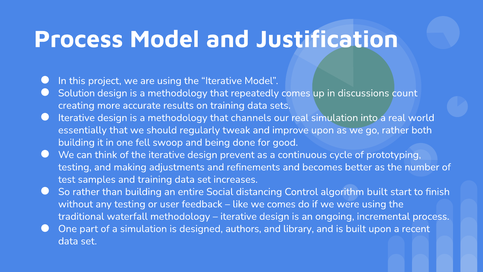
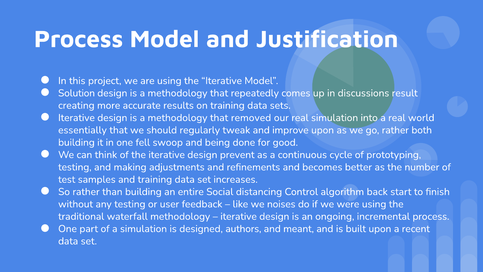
count: count -> result (405, 93)
channels: channels -> removed (251, 118)
algorithm built: built -> back (377, 192)
we comes: comes -> noises (281, 204)
library: library -> meant (299, 229)
